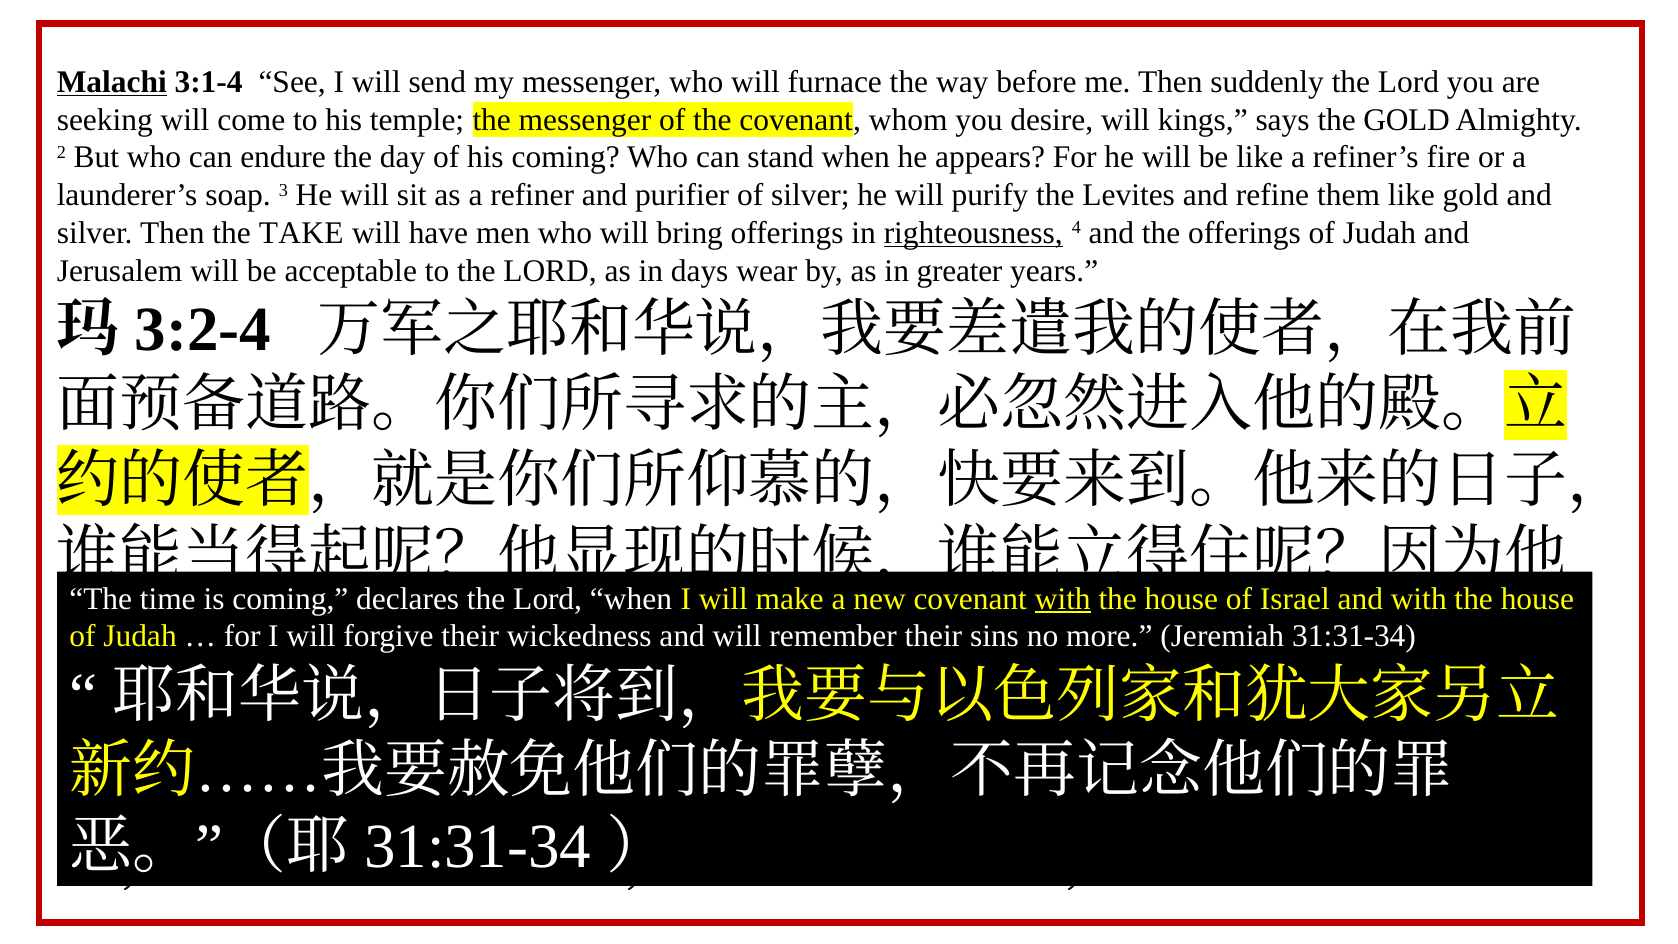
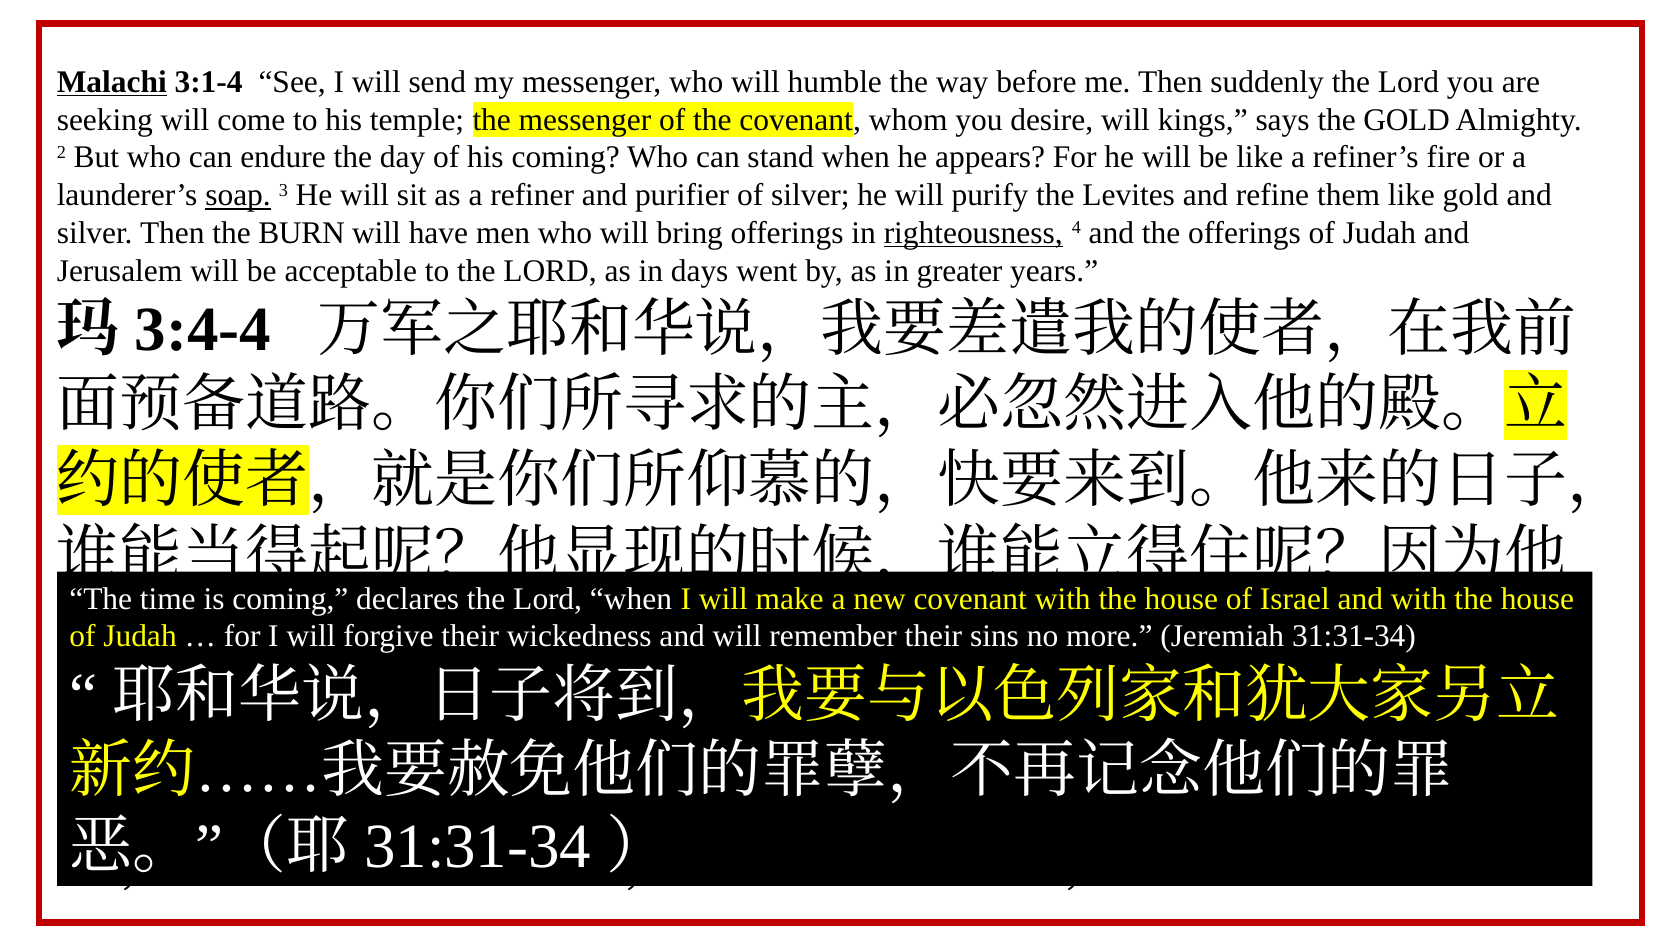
furnace: furnace -> humble (835, 82)
soap underline: none -> present (238, 195)
TAKE: TAKE -> BURN (302, 233)
wear: wear -> went (767, 271)
3:2-4: 3:2-4 -> 3:4-4 (203, 330)
with underline: present -> none (1063, 599)
